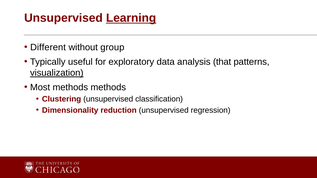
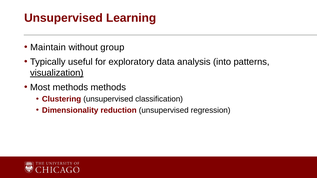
Learning underline: present -> none (131, 18)
Different: Different -> Maintain (48, 48)
that: that -> into (222, 62)
